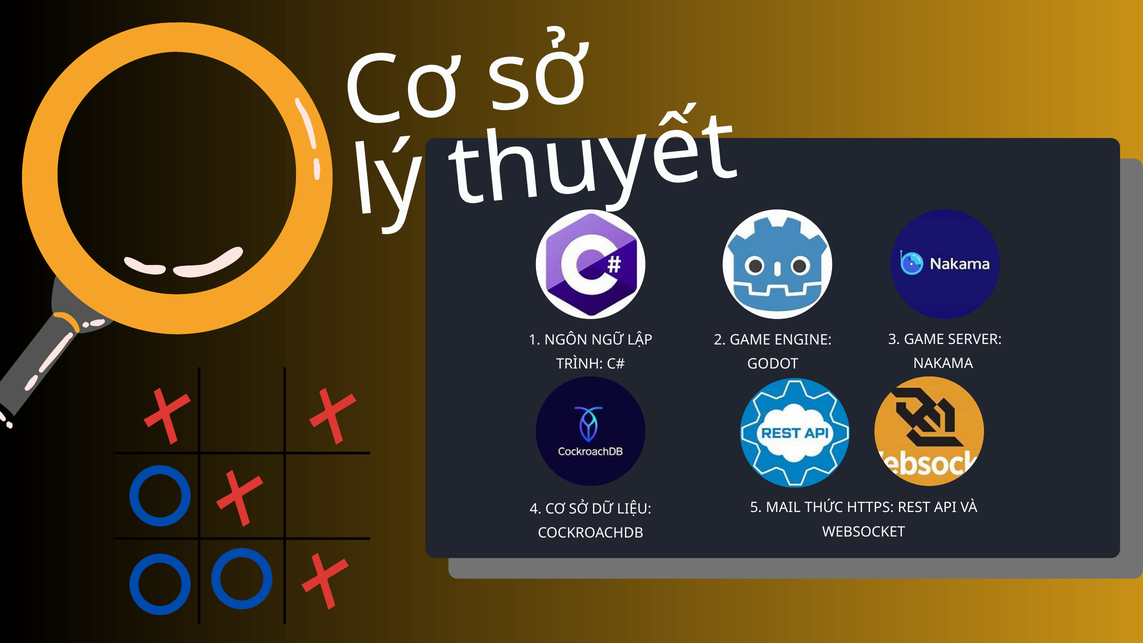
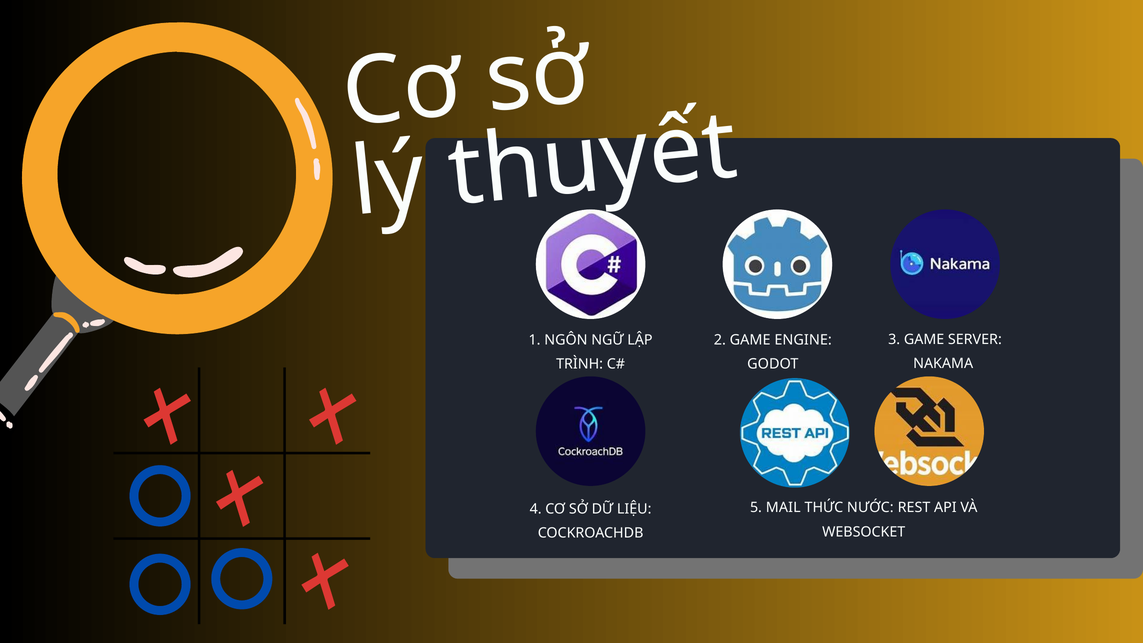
HTTPS: HTTPS -> NƯỚC (870, 508)
